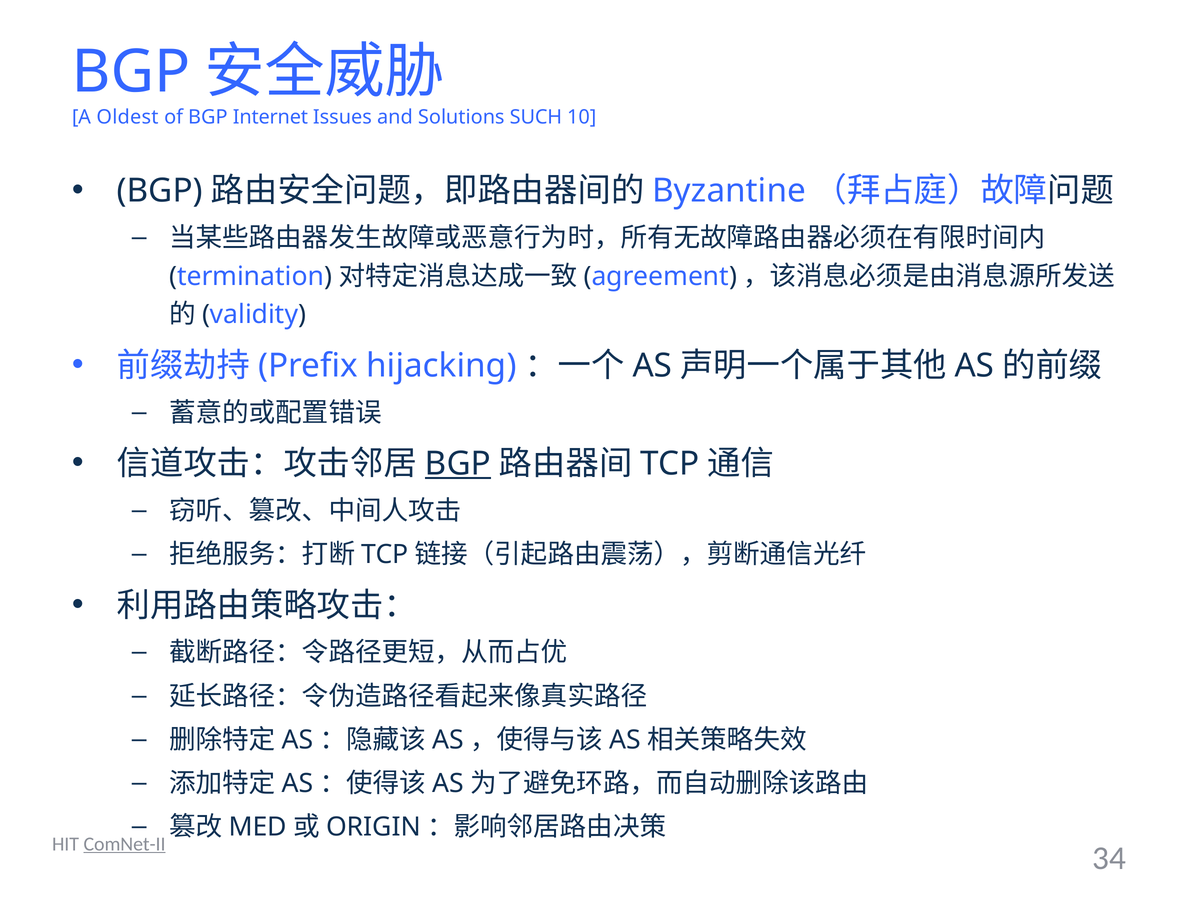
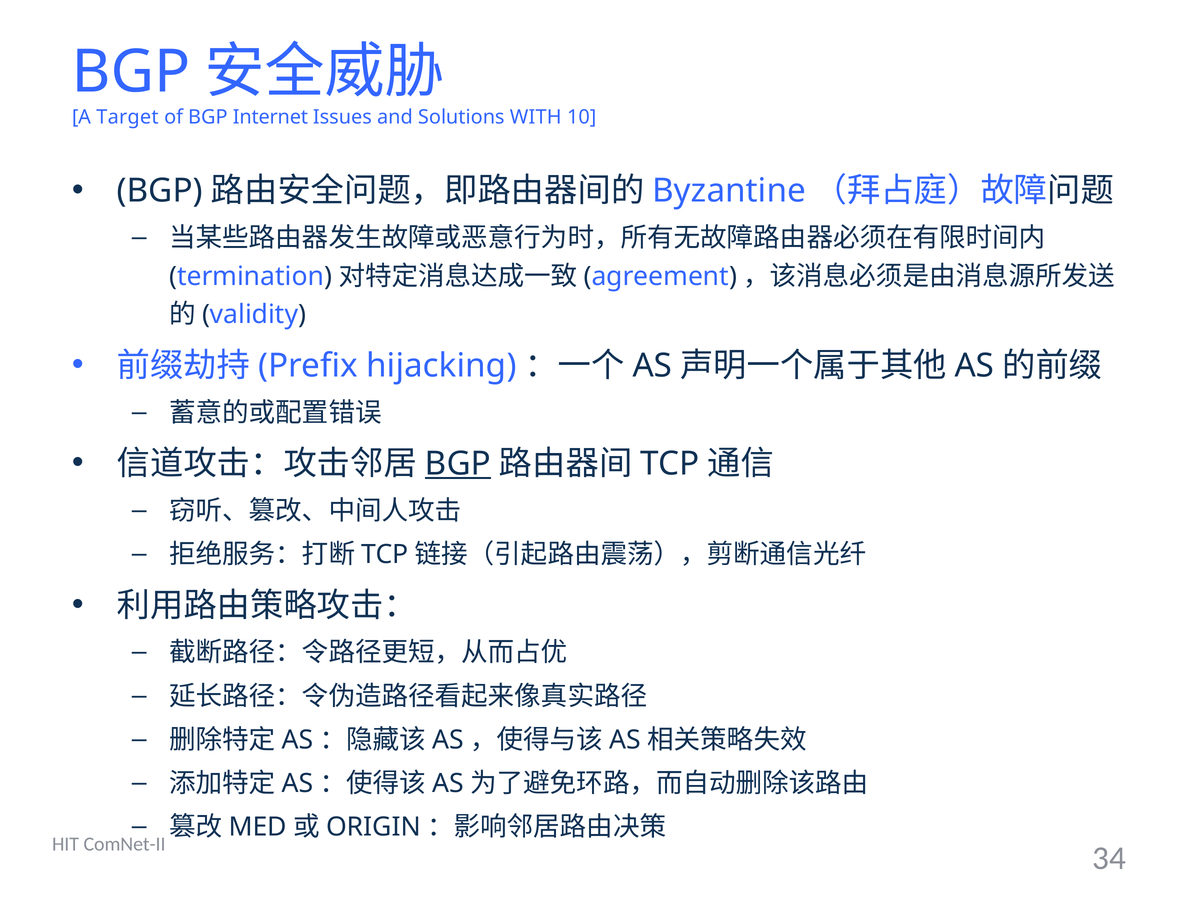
Oldest: Oldest -> Target (127, 117)
SUCH: SUCH -> WITH (536, 117)
ComNet-II underline: present -> none (125, 844)
